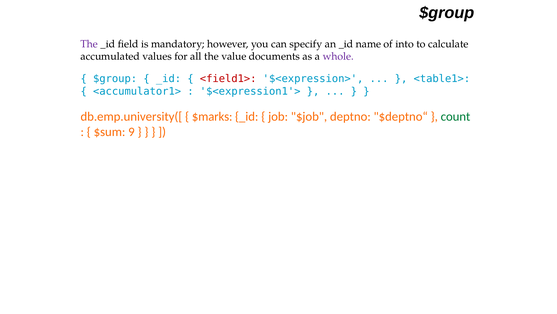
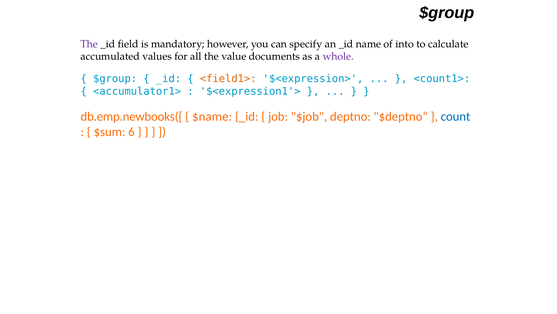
<field1> colour: red -> orange (228, 79)
<table1>: <table1> -> <count1> (442, 79)
db.emp.university([: db.emp.university([ -> db.emp.newbooks([ (131, 116)
$marks: $marks -> $name (212, 116)
count colour: green -> blue (456, 116)
9: 9 -> 6 (131, 132)
